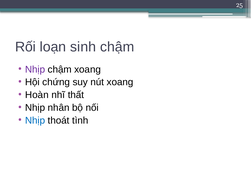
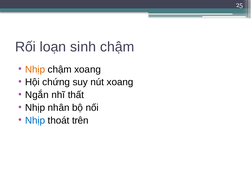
Nhịp colour: purple -> orange (35, 70)
Hoàn: Hoàn -> Ngắn (37, 95)
tình: tình -> trên (80, 121)
